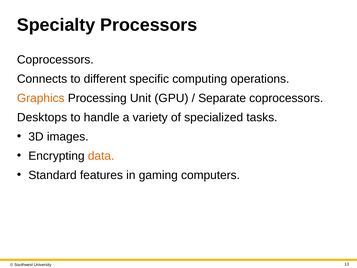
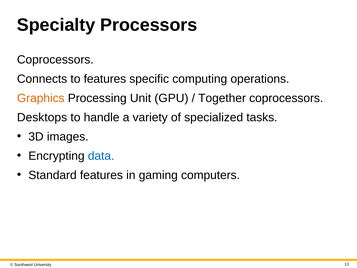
to different: different -> features (105, 79)
Separate: Separate -> Together (222, 98)
data colour: orange -> blue (101, 156)
